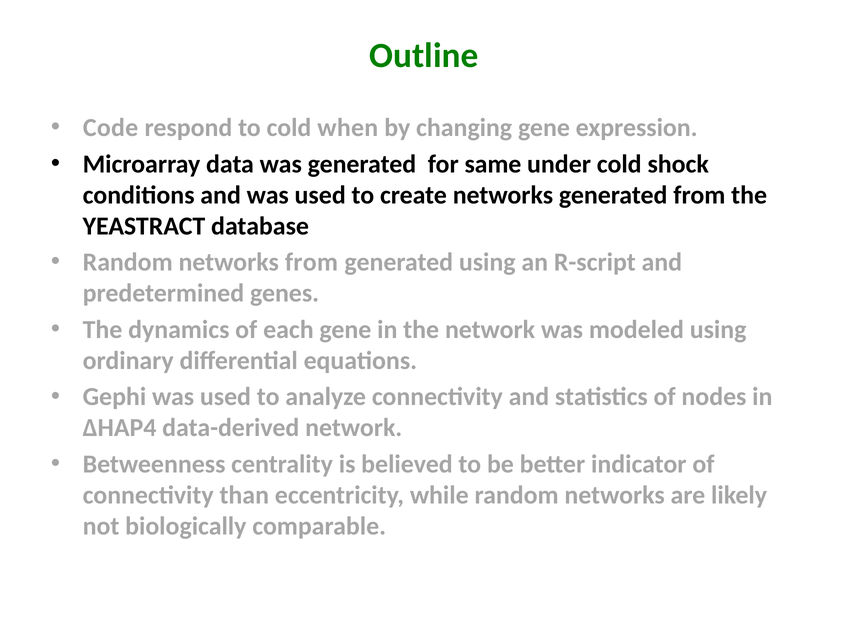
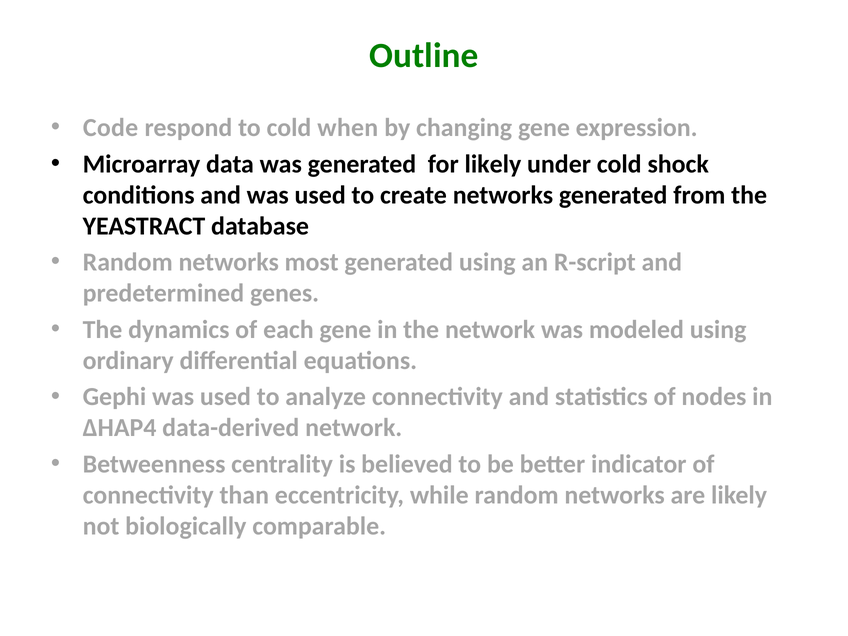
for same: same -> likely (493, 164)
networks from: from -> most (312, 262)
